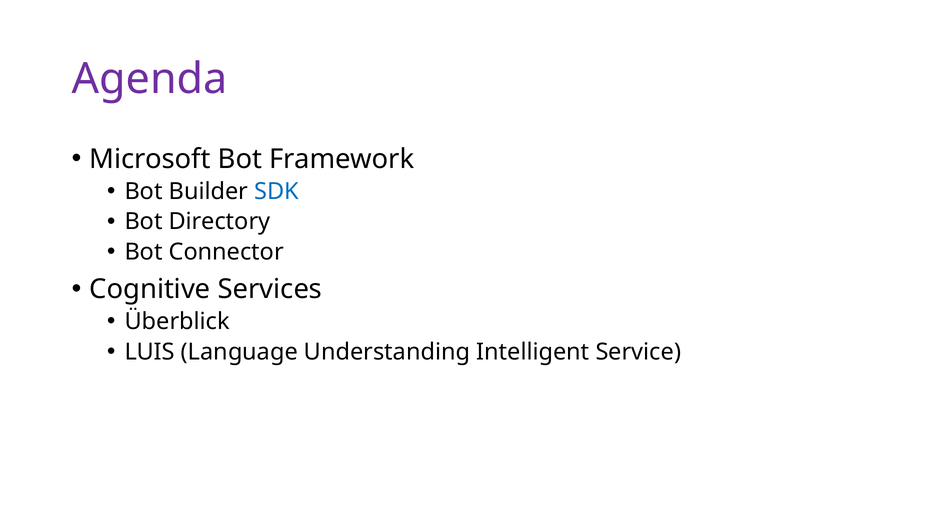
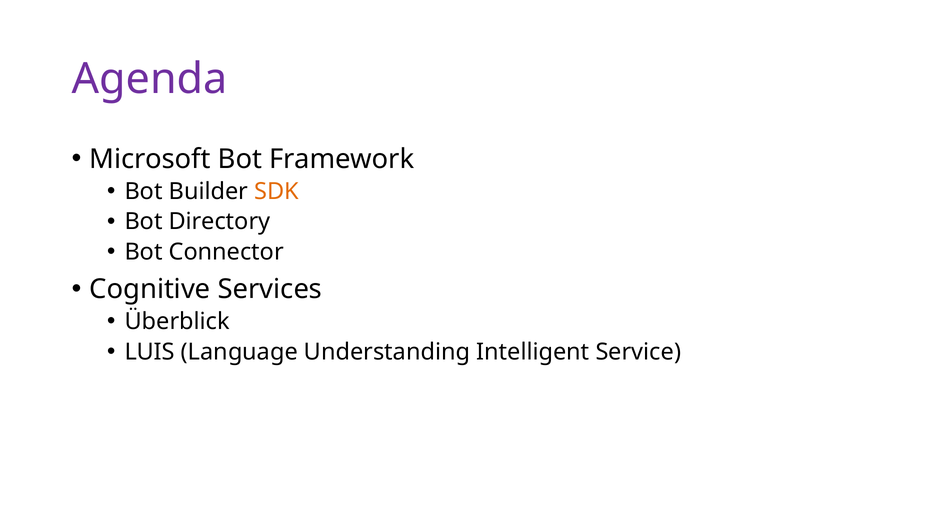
SDK colour: blue -> orange (277, 192)
